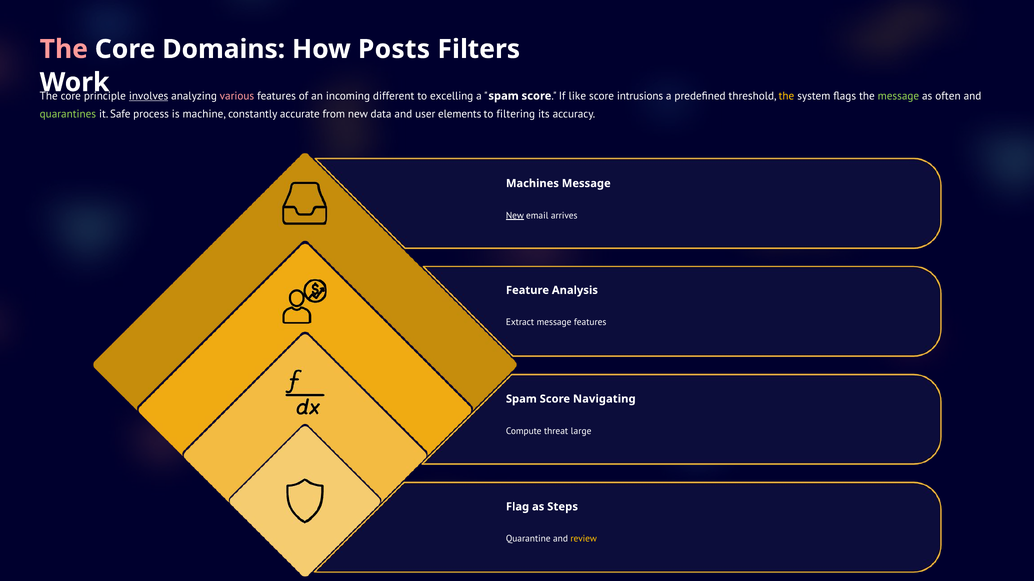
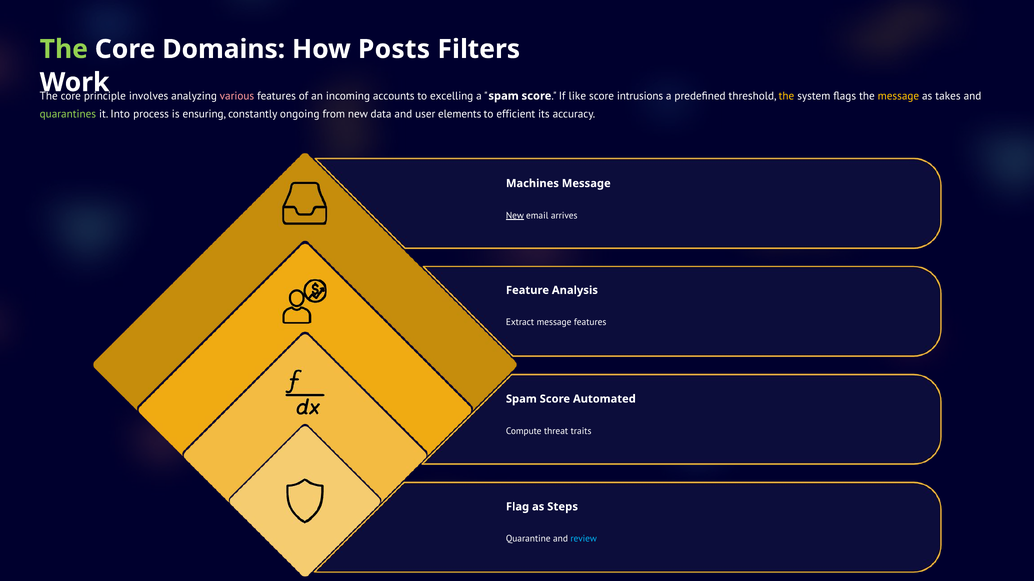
The colour: pink -> light green (64, 49)
involves underline: present -> none (149, 96)
different: different -> accounts (394, 96)
message colour: light green -> yellow (898, 96)
often: often -> takes (948, 96)
Safe: Safe -> Into (120, 114)
machine: machine -> ensuring (204, 114)
accurate: accurate -> ongoing (300, 114)
filtering: filtering -> efficient (516, 114)
Navigating: Navigating -> Automated (604, 399)
large: large -> traits (581, 431)
review colour: yellow -> light blue (584, 539)
